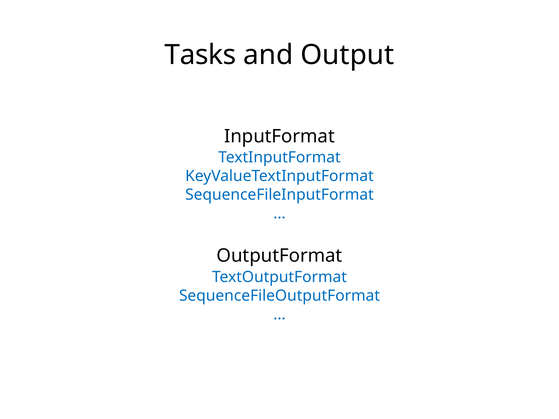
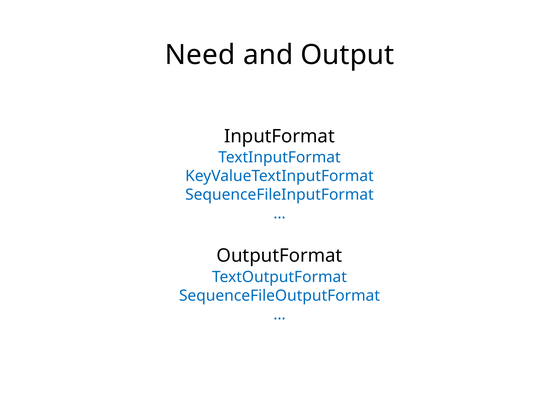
Tasks: Tasks -> Need (200, 55)
